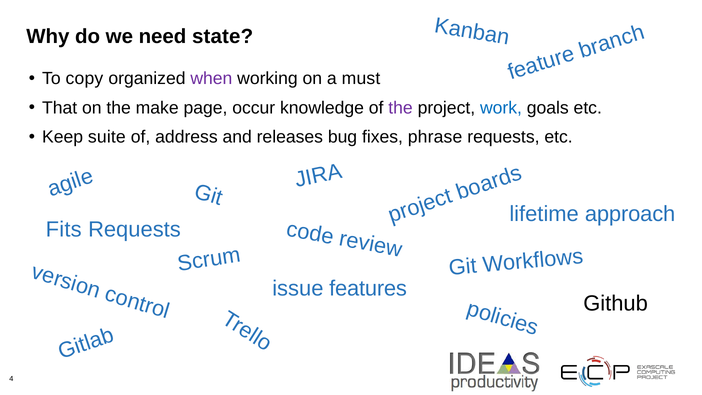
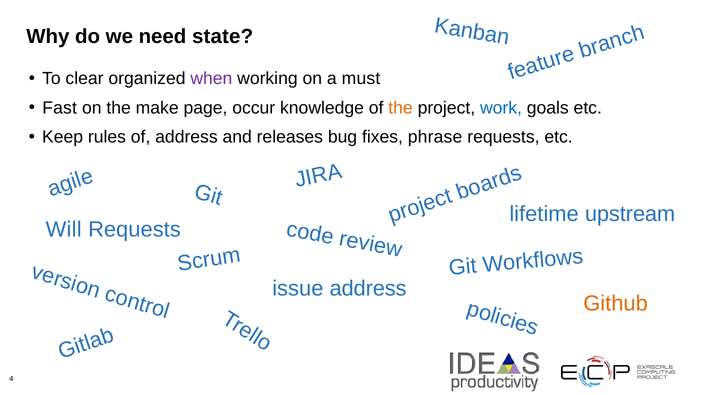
copy: copy -> clear (85, 79)
That: That -> Fast (60, 108)
the colour: purple -> orange (401, 108)
suite: suite -> rules (107, 137)
approach: approach -> upstream (630, 214)
Fits: Fits -> Will (64, 230)
issue features: features -> address (368, 288)
Github colour: black -> orange (616, 303)
